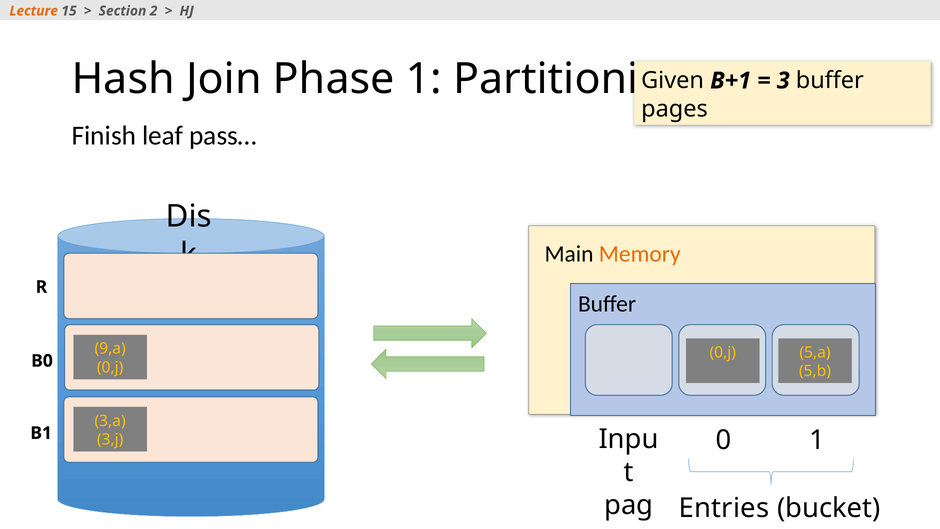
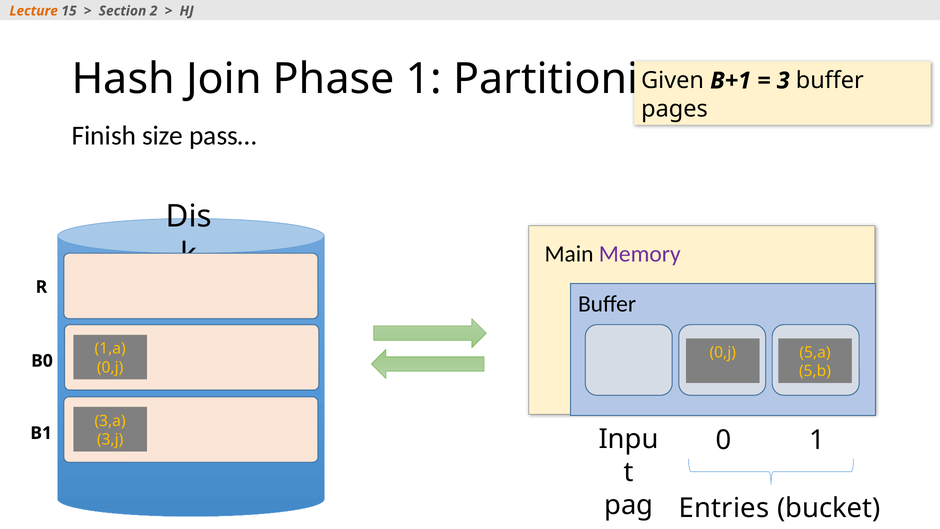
leaf: leaf -> size (163, 136)
Memory colour: orange -> purple (640, 254)
9,a: 9,a -> 1,a (110, 349)
